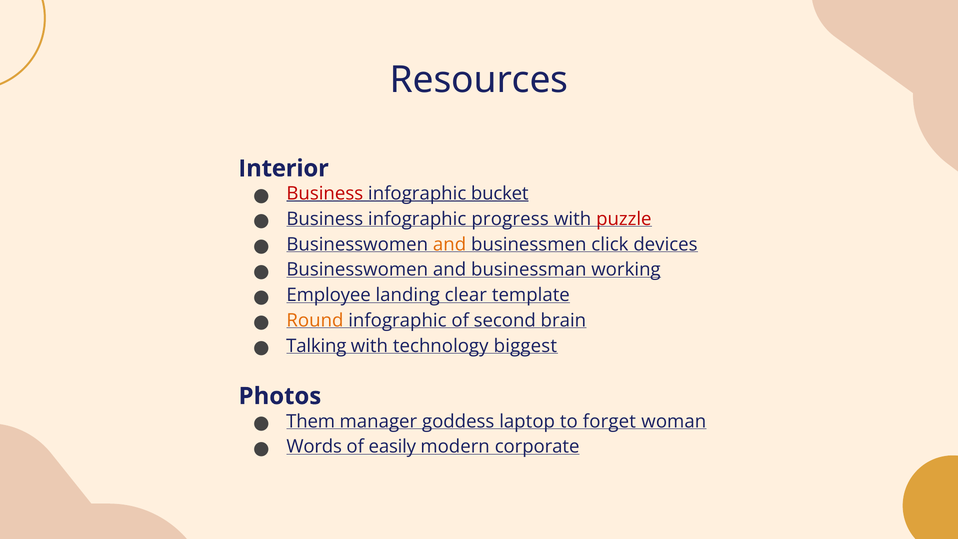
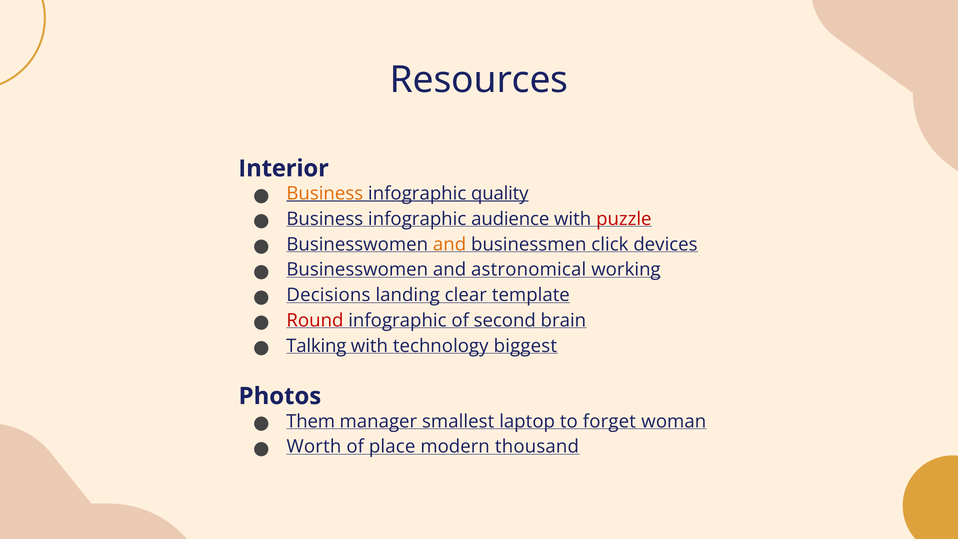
Business colour: red -> orange (325, 194)
bucket: bucket -> quality (500, 194)
progress: progress -> audience (510, 219)
businessman: businessman -> astronomical (529, 270)
Employee: Employee -> Decisions (328, 295)
Round colour: orange -> red (315, 321)
goddess: goddess -> smallest (458, 421)
Words: Words -> Worth (314, 447)
easily: easily -> place (392, 447)
corporate: corporate -> thousand (537, 447)
